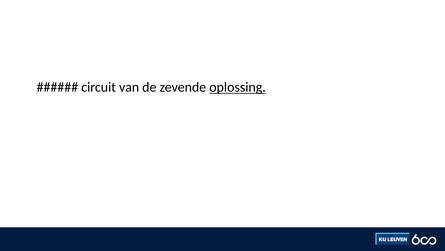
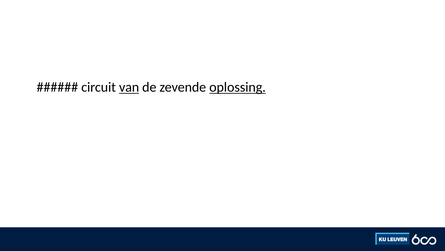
van underline: none -> present (129, 87)
